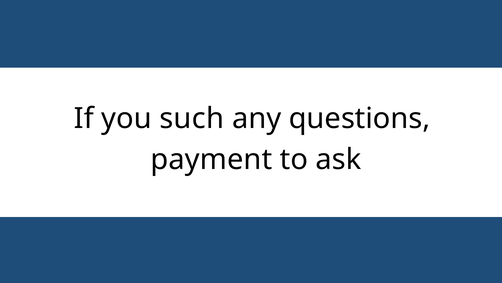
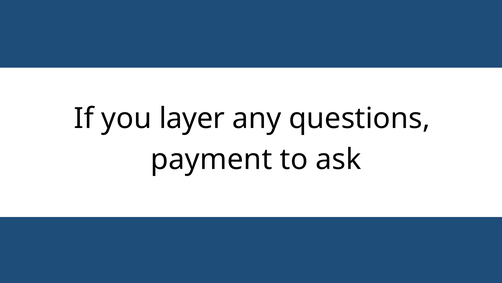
such: such -> layer (192, 118)
